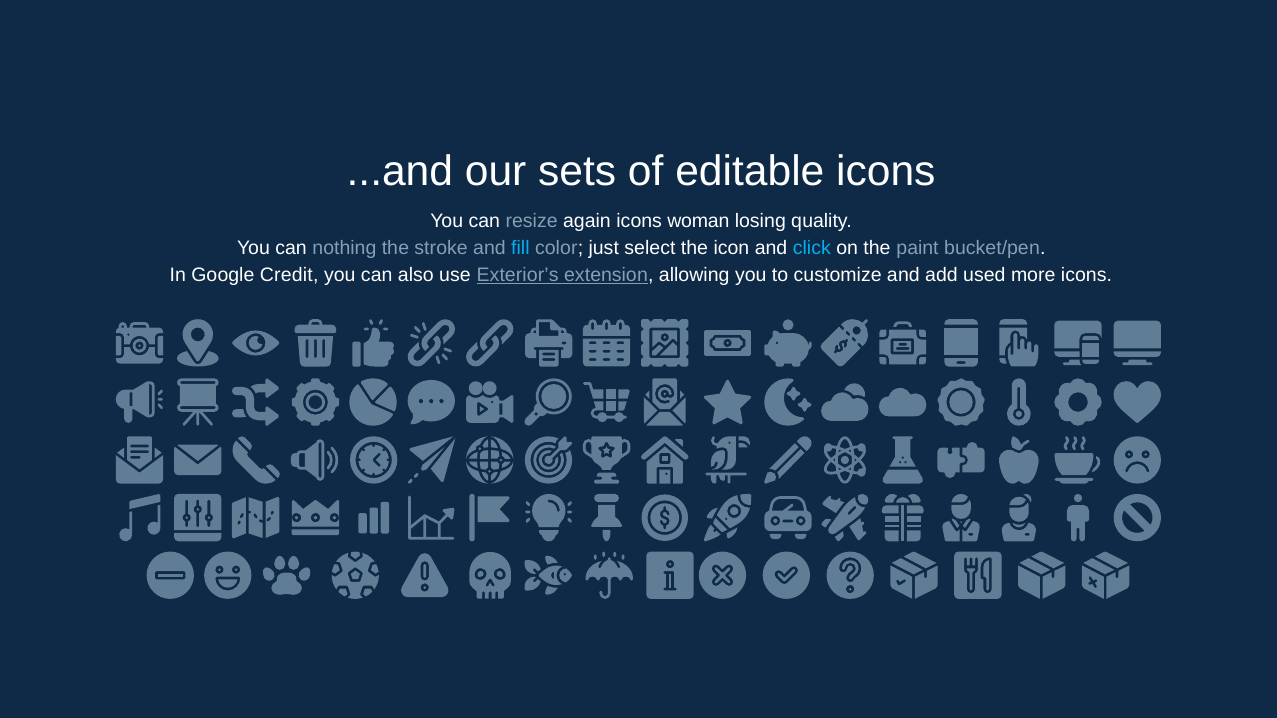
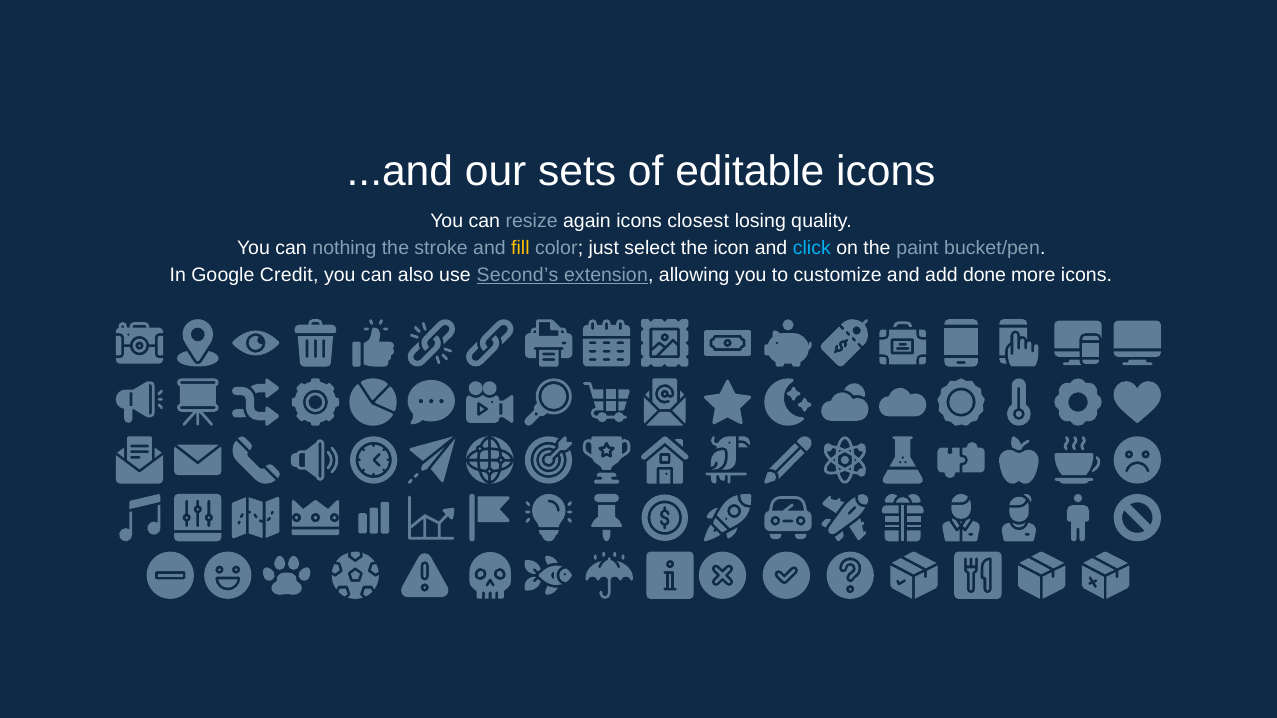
woman: woman -> closest (698, 221)
fill colour: light blue -> yellow (520, 248)
Exterior’s: Exterior’s -> Second’s (518, 275)
used: used -> done (984, 275)
